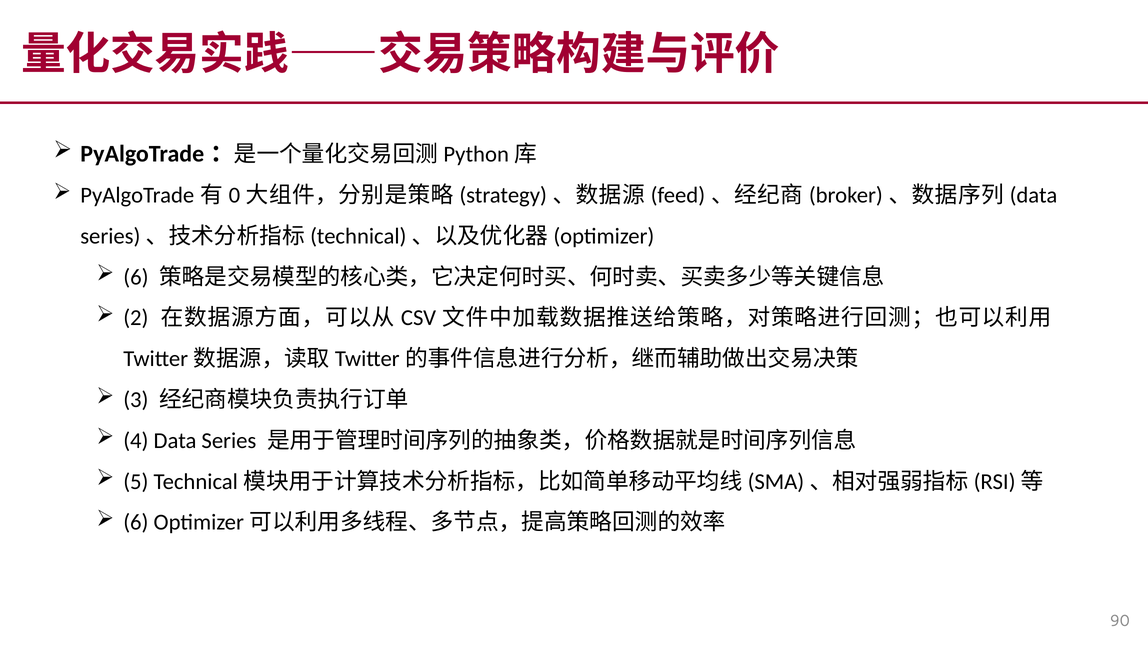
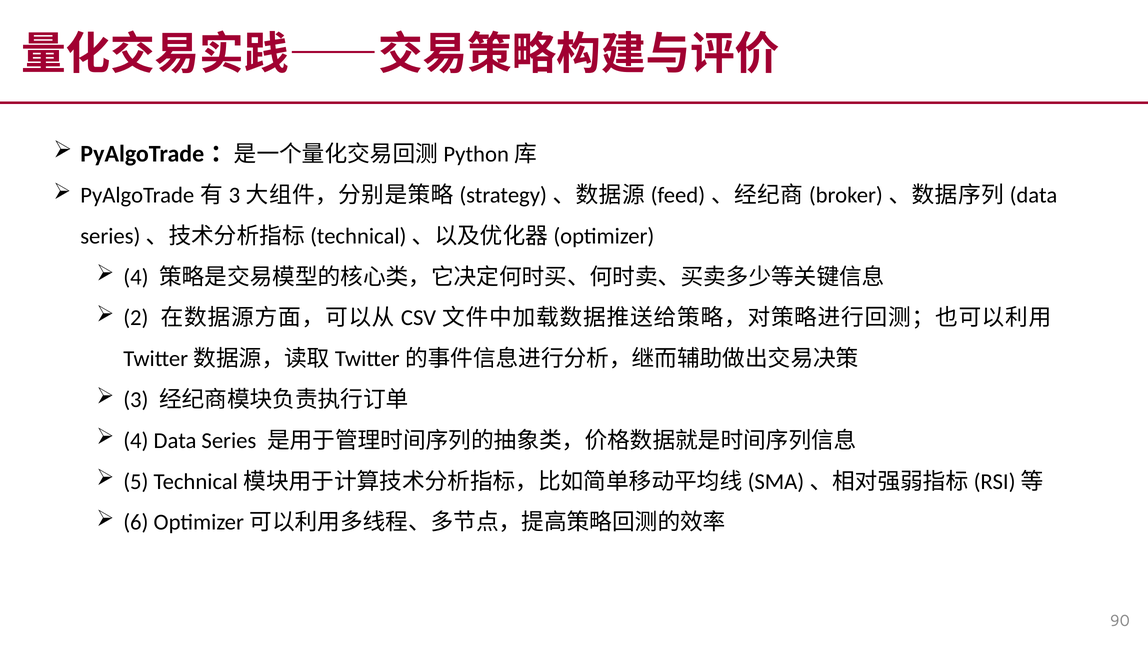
0: 0 -> 3 (234, 195)
6: 6 -> 4 (136, 277)
